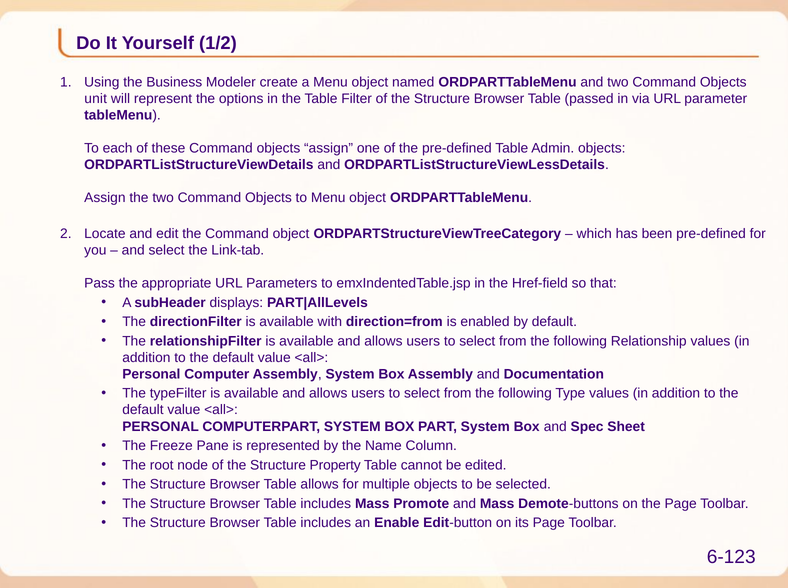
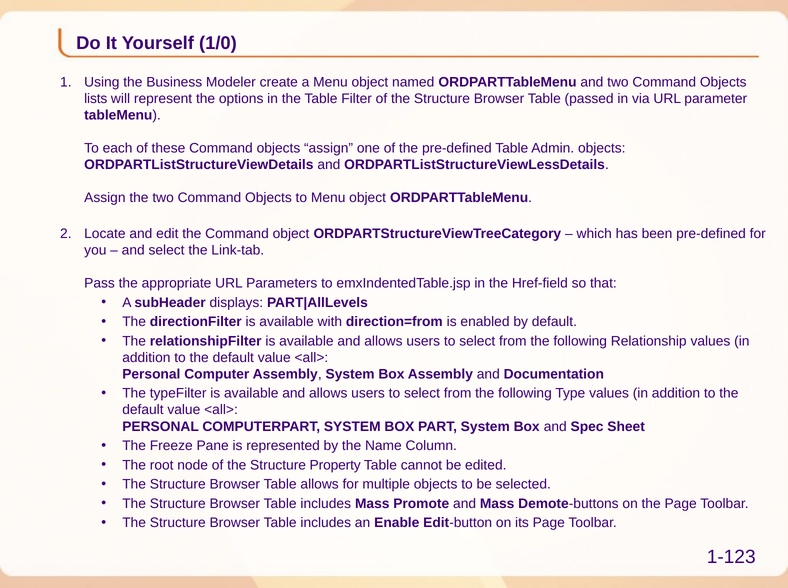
1/2: 1/2 -> 1/0 (218, 43)
unit: unit -> lists (96, 99)
6-123: 6-123 -> 1-123 (731, 558)
